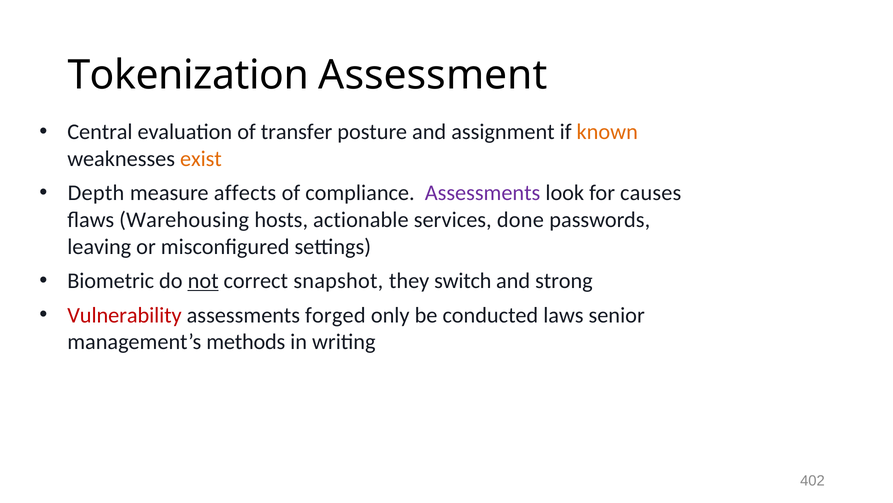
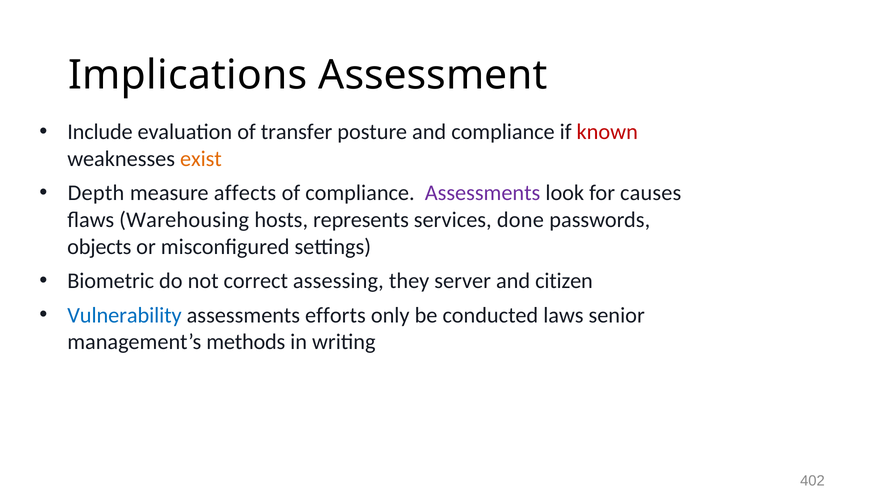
Tokenization: Tokenization -> Implications (188, 75)
Central: Central -> Include (100, 132)
and assignment: assignment -> compliance (503, 132)
known colour: orange -> red (607, 132)
actionable: actionable -> represents (361, 220)
leaving: leaving -> objects (99, 246)
not underline: present -> none (203, 281)
snapshot: snapshot -> assessing (338, 281)
switch: switch -> server (463, 281)
strong: strong -> citizen (564, 281)
Vulnerability colour: red -> blue (125, 315)
forged: forged -> efforts (335, 315)
